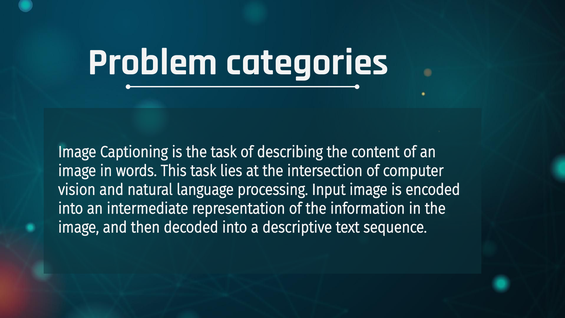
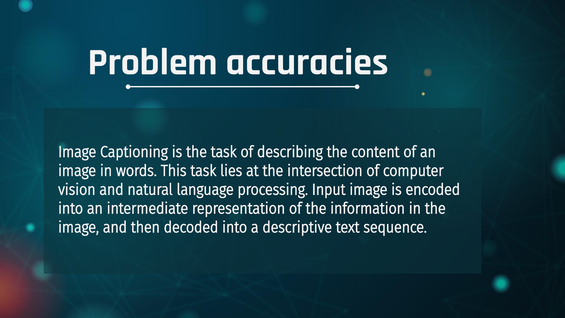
categories: categories -> accuracies (307, 62)
